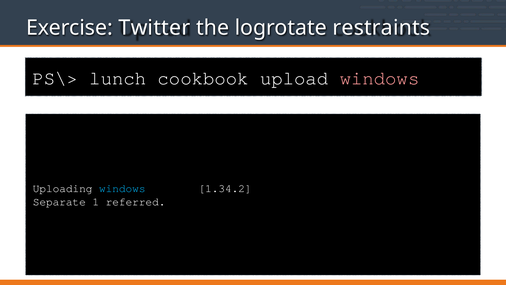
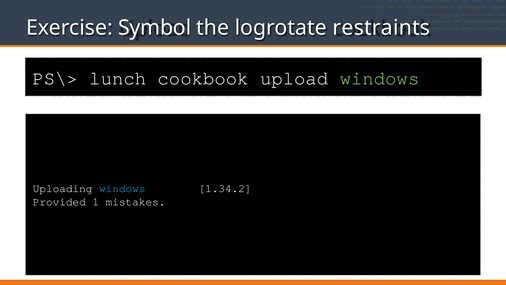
Twitter: Twitter -> Symbol (155, 28)
windows colour: pink -> light green (380, 78)
Separate: Separate -> Provided (59, 202)
referred: referred -> mistakes (136, 202)
